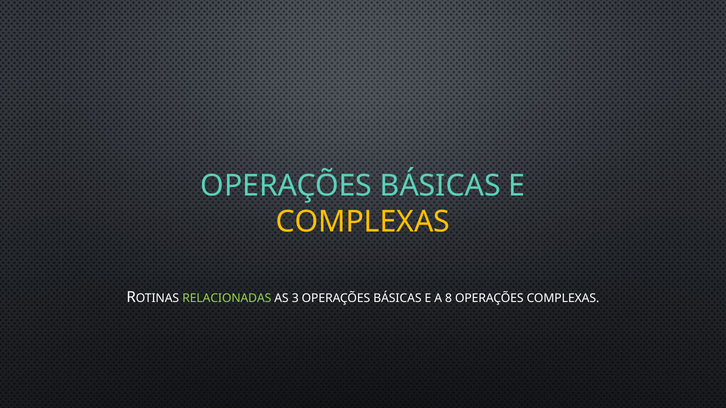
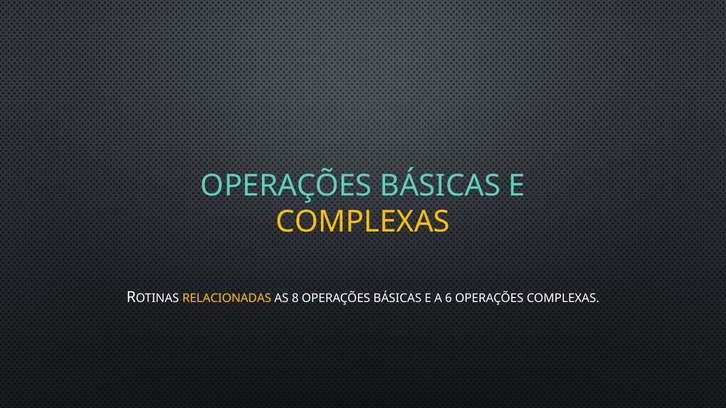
RELACIONADAS colour: light green -> yellow (227, 298)
3: 3 -> 8 (295, 298)
8: 8 -> 6 (449, 298)
